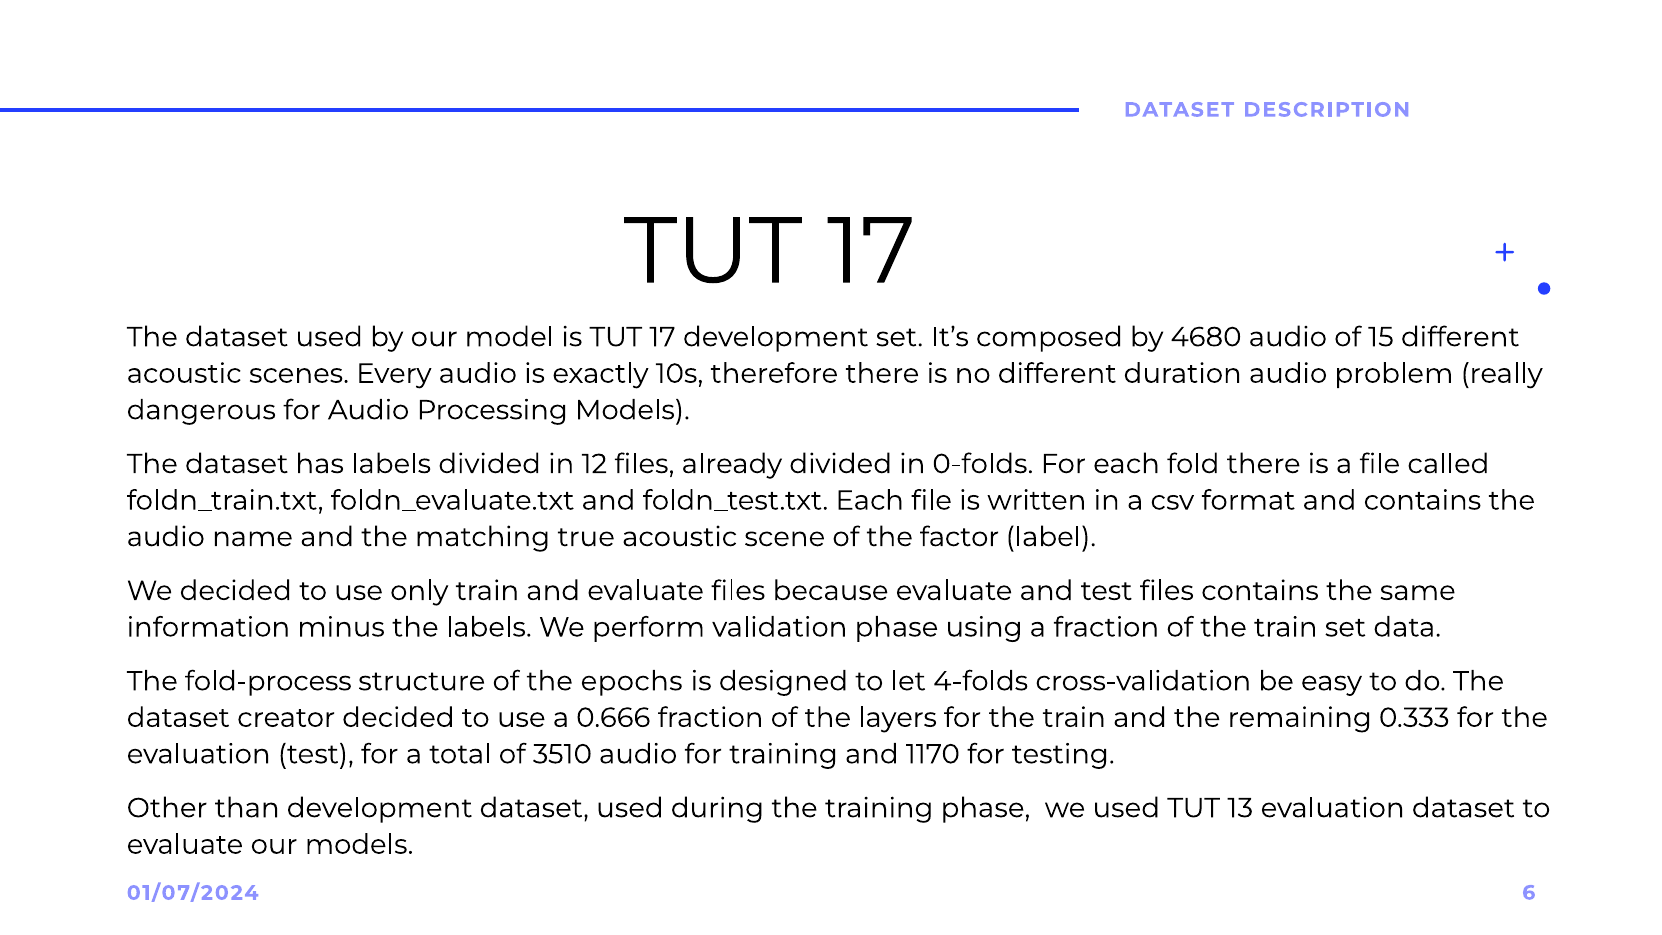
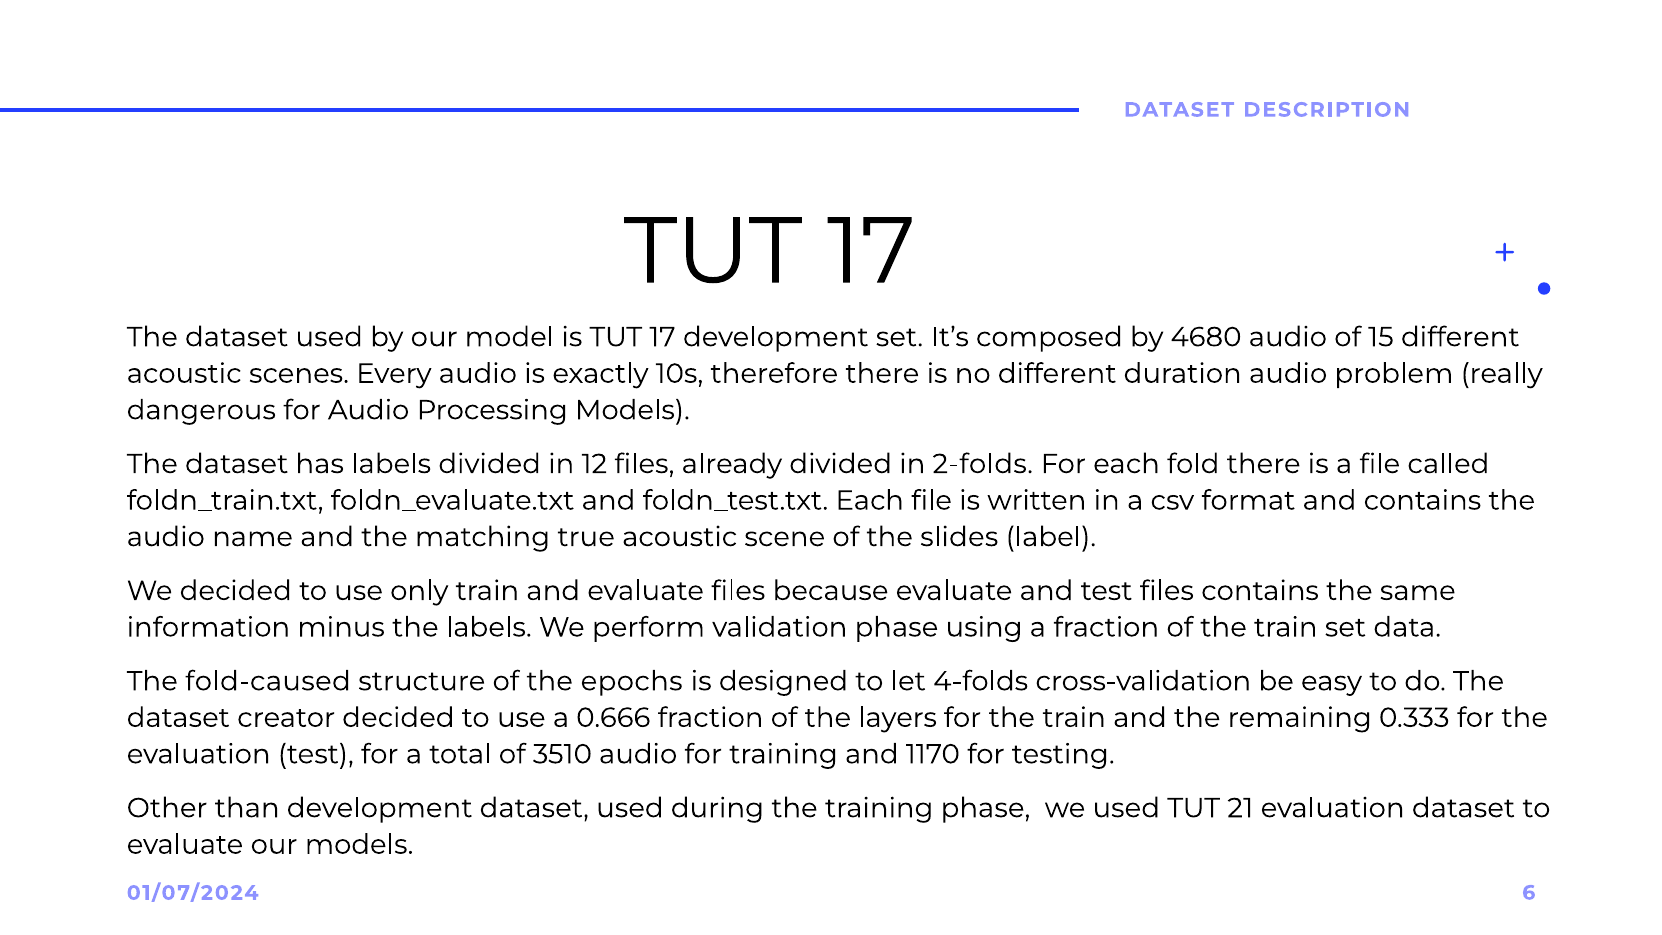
0-folds: 0-folds -> 2-folds (983, 464)
factor: factor -> slides (959, 537)
fold-process: fold-process -> fold-caused (268, 681)
13: 13 -> 21 (1240, 808)
